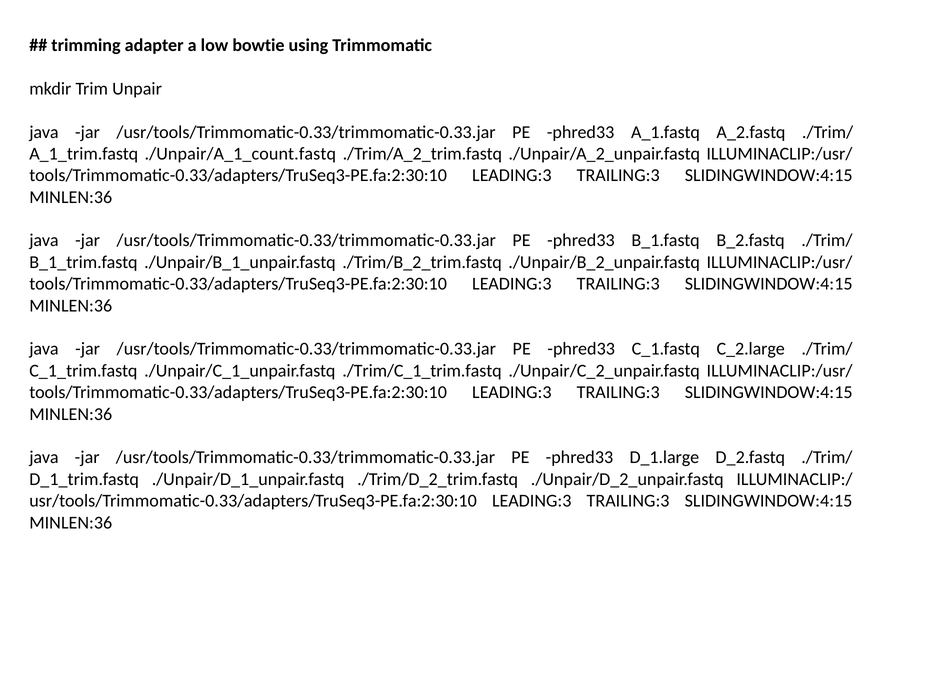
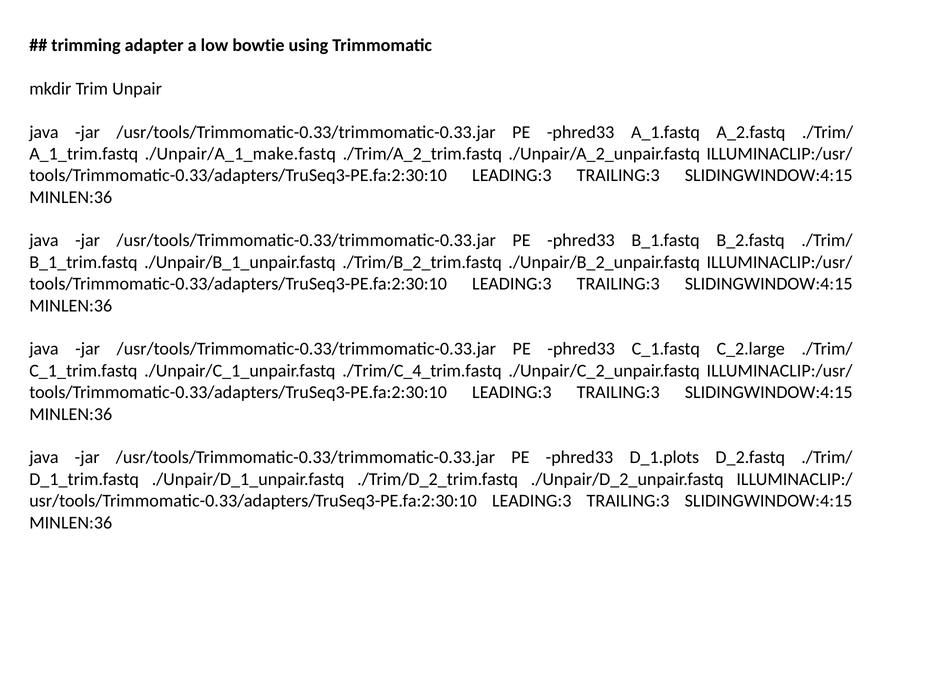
./Unpair/A_1_count.fastq: ./Unpair/A_1_count.fastq -> ./Unpair/A_1_make.fastq (240, 154)
./Trim/C_1_trim.fastq: ./Trim/C_1_trim.fastq -> ./Trim/C_4_trim.fastq (422, 371)
D_1.large: D_1.large -> D_1.plots (664, 457)
